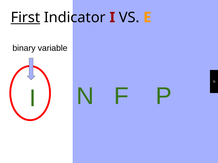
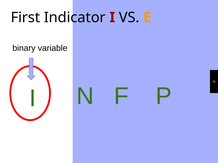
First underline: present -> none (25, 18)
